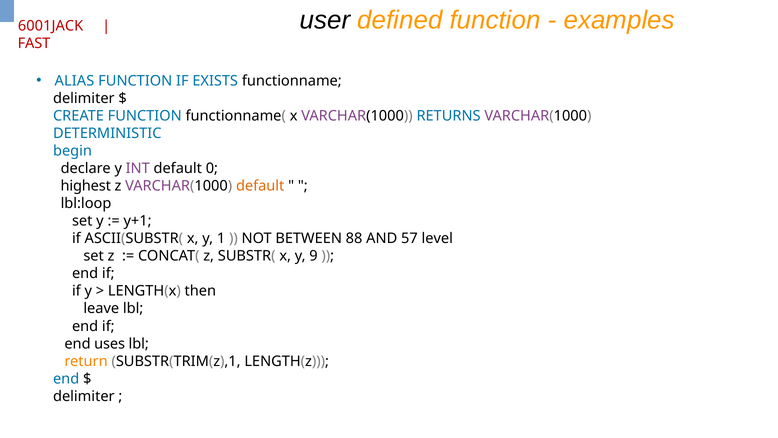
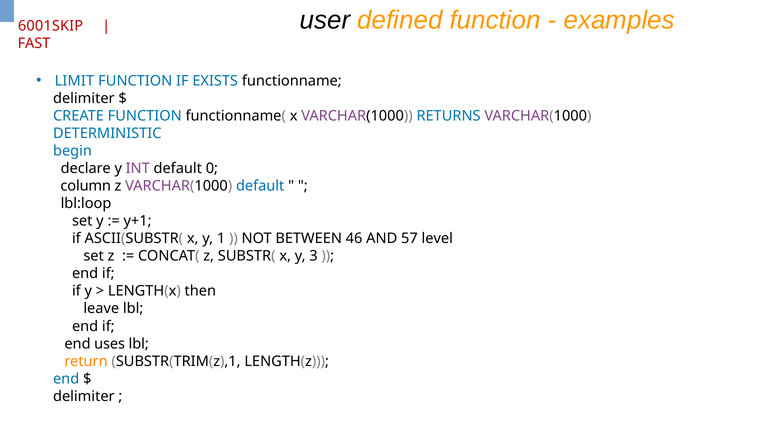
6001JACK: 6001JACK -> 6001SKIP (51, 26)
ALIAS: ALIAS -> LIMIT (74, 81)
highest: highest -> column (86, 186)
default colour: orange -> blue (260, 186)
88: 88 -> 46 (354, 238)
9: 9 -> 3 (314, 256)
